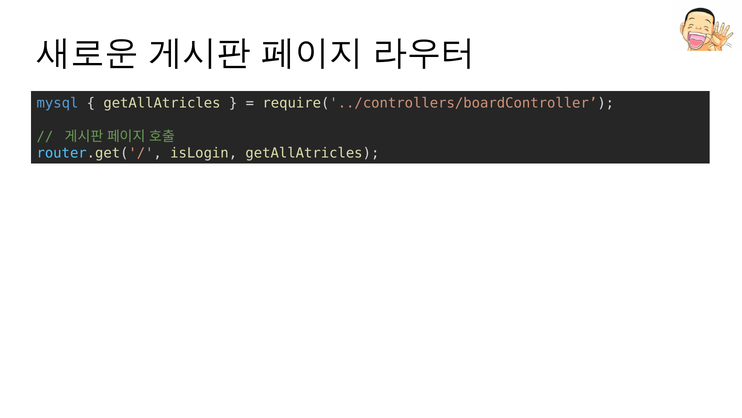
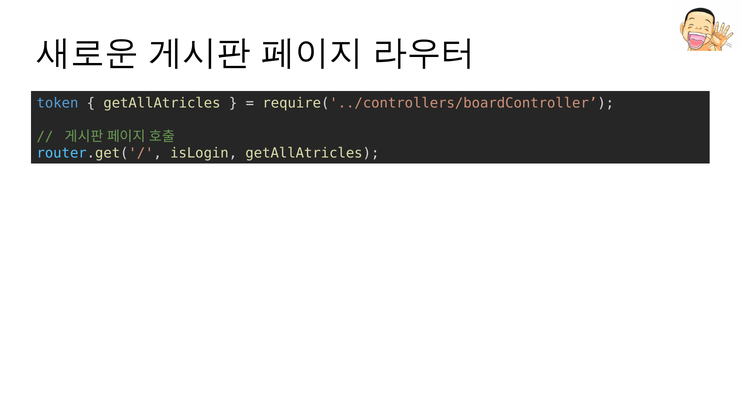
mysql: mysql -> token (57, 103)
